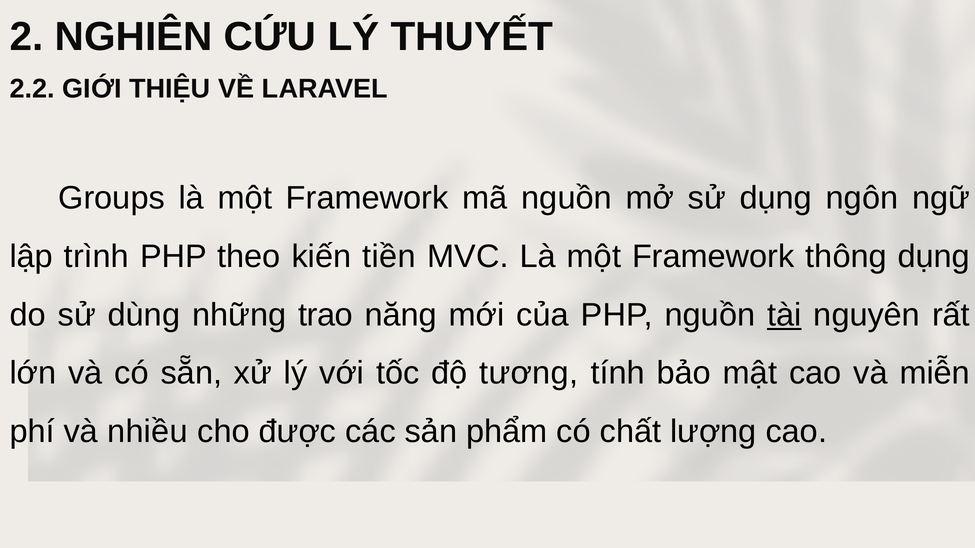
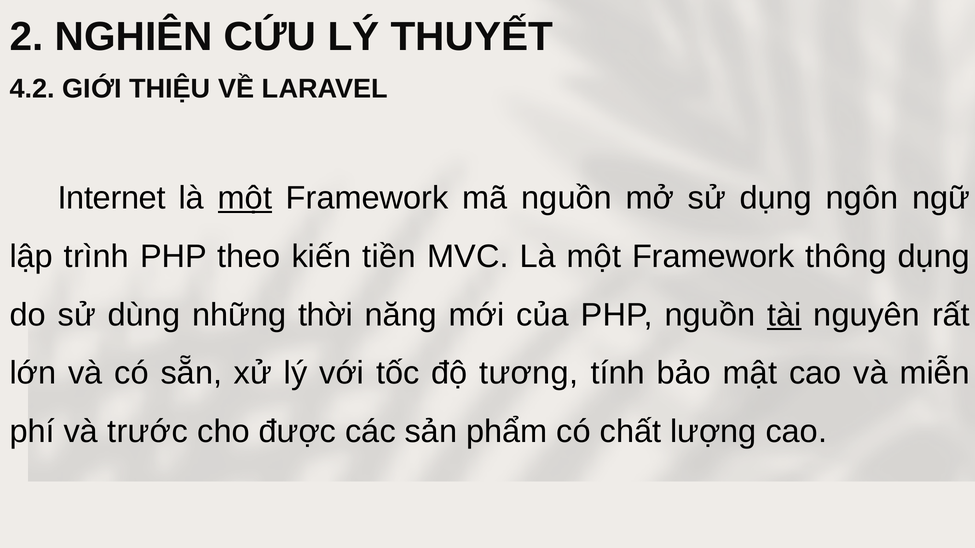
2.2: 2.2 -> 4.2 (32, 89)
Groups: Groups -> Internet (112, 198)
một underline: none -> present (245, 198)
trao: trao -> thời (326, 315)
nhiều: nhiều -> trước (148, 432)
